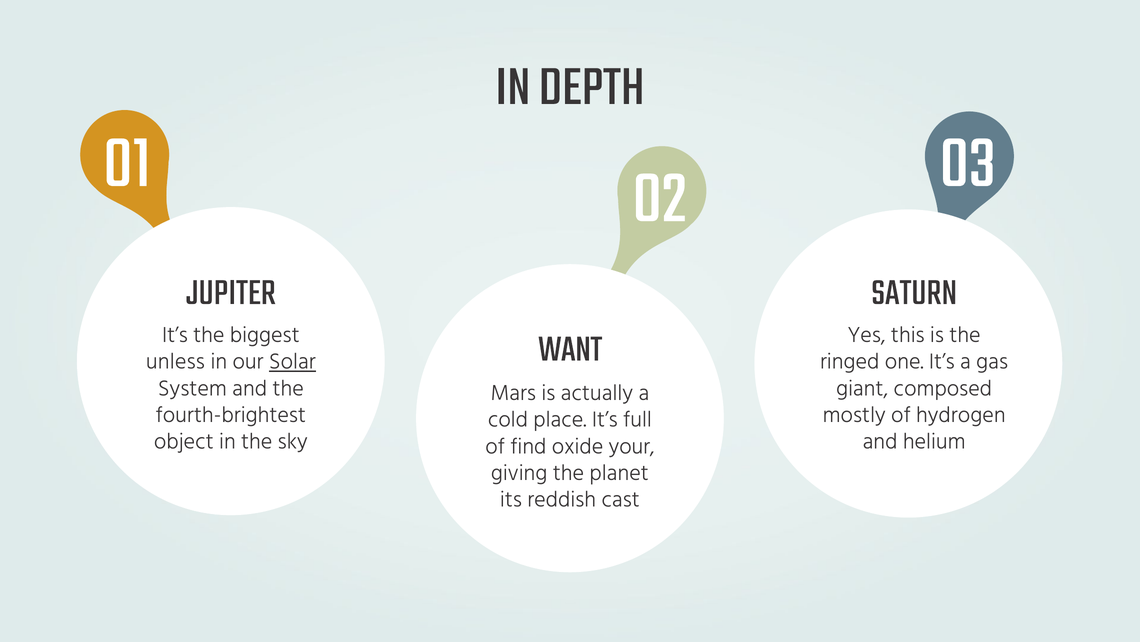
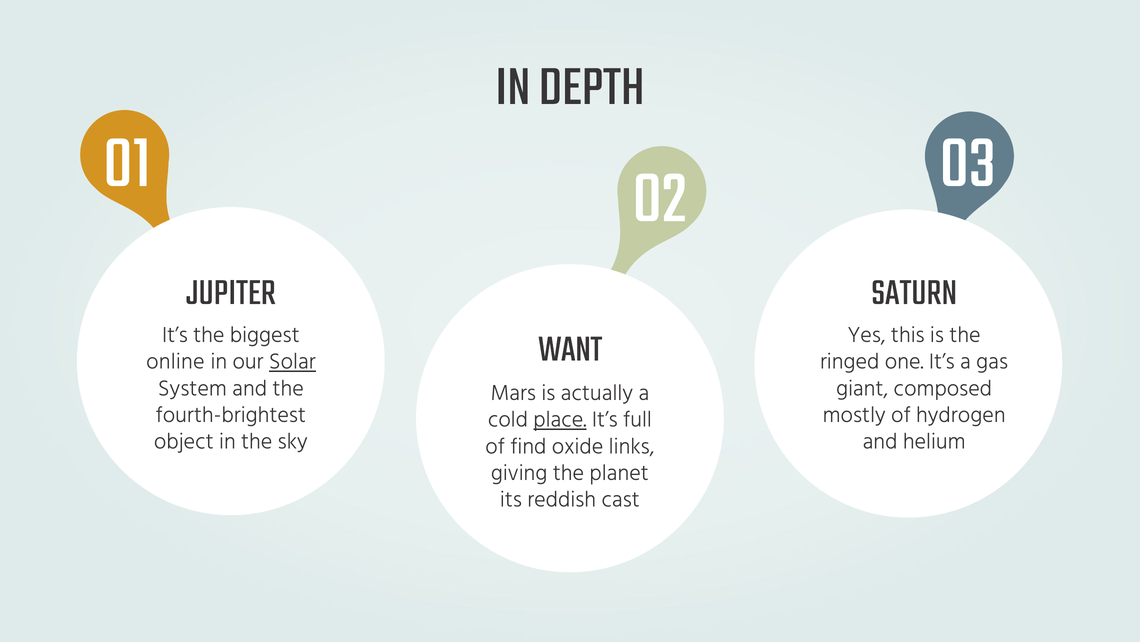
unless: unless -> online (175, 361)
place underline: none -> present (560, 419)
your: your -> links (632, 446)
